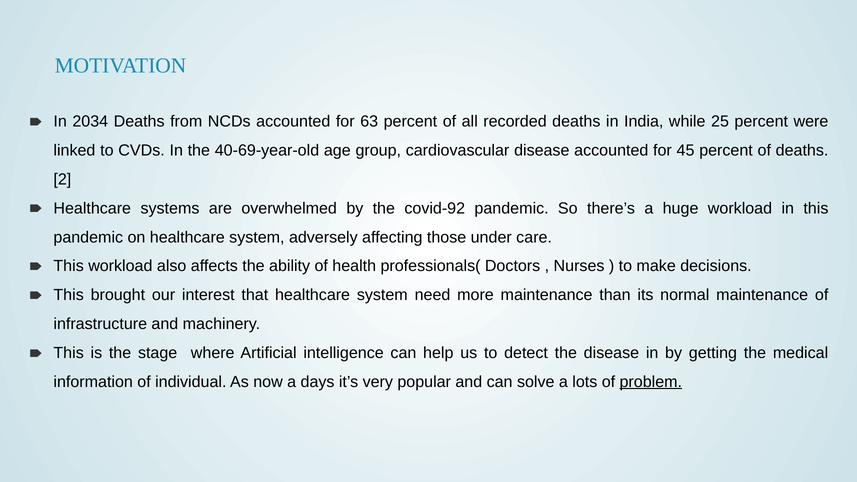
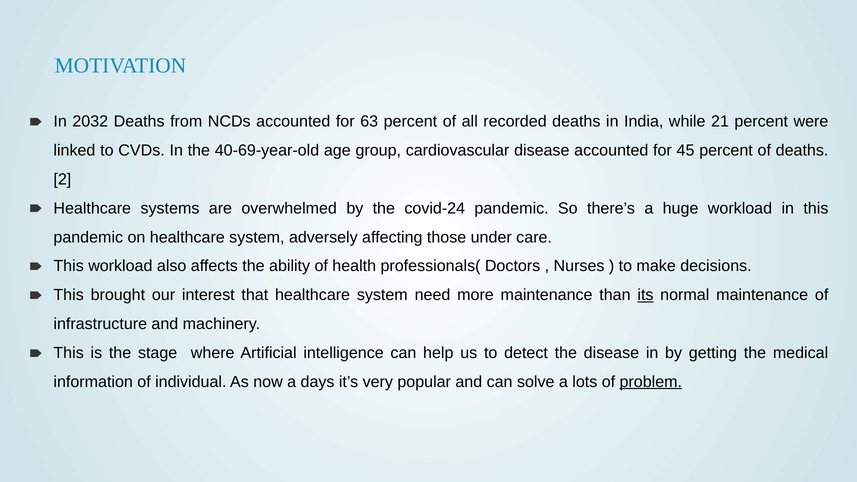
2034: 2034 -> 2032 (90, 122)
25: 25 -> 21 (720, 122)
covid-92: covid-92 -> covid-24 (435, 208)
its underline: none -> present (645, 295)
